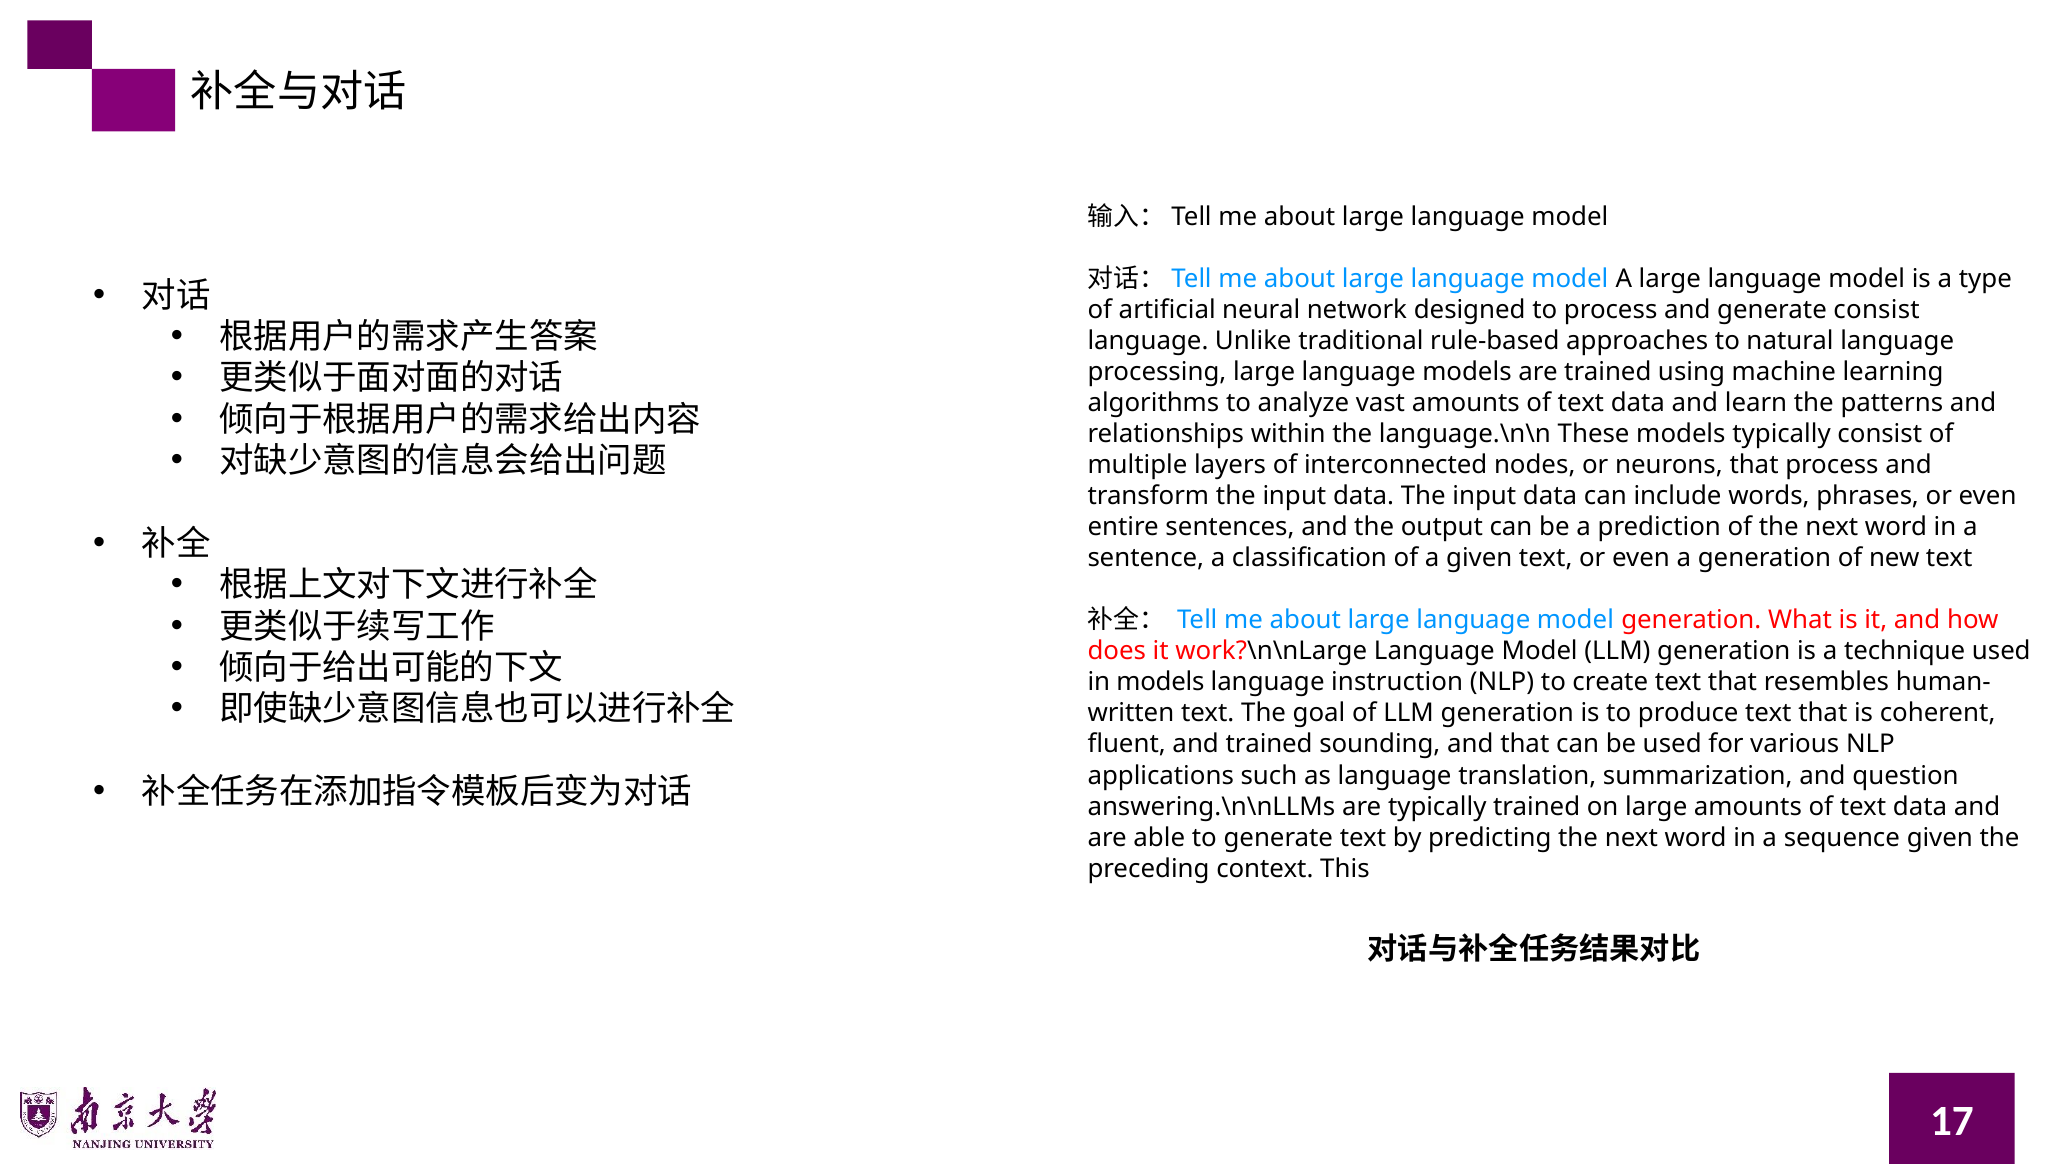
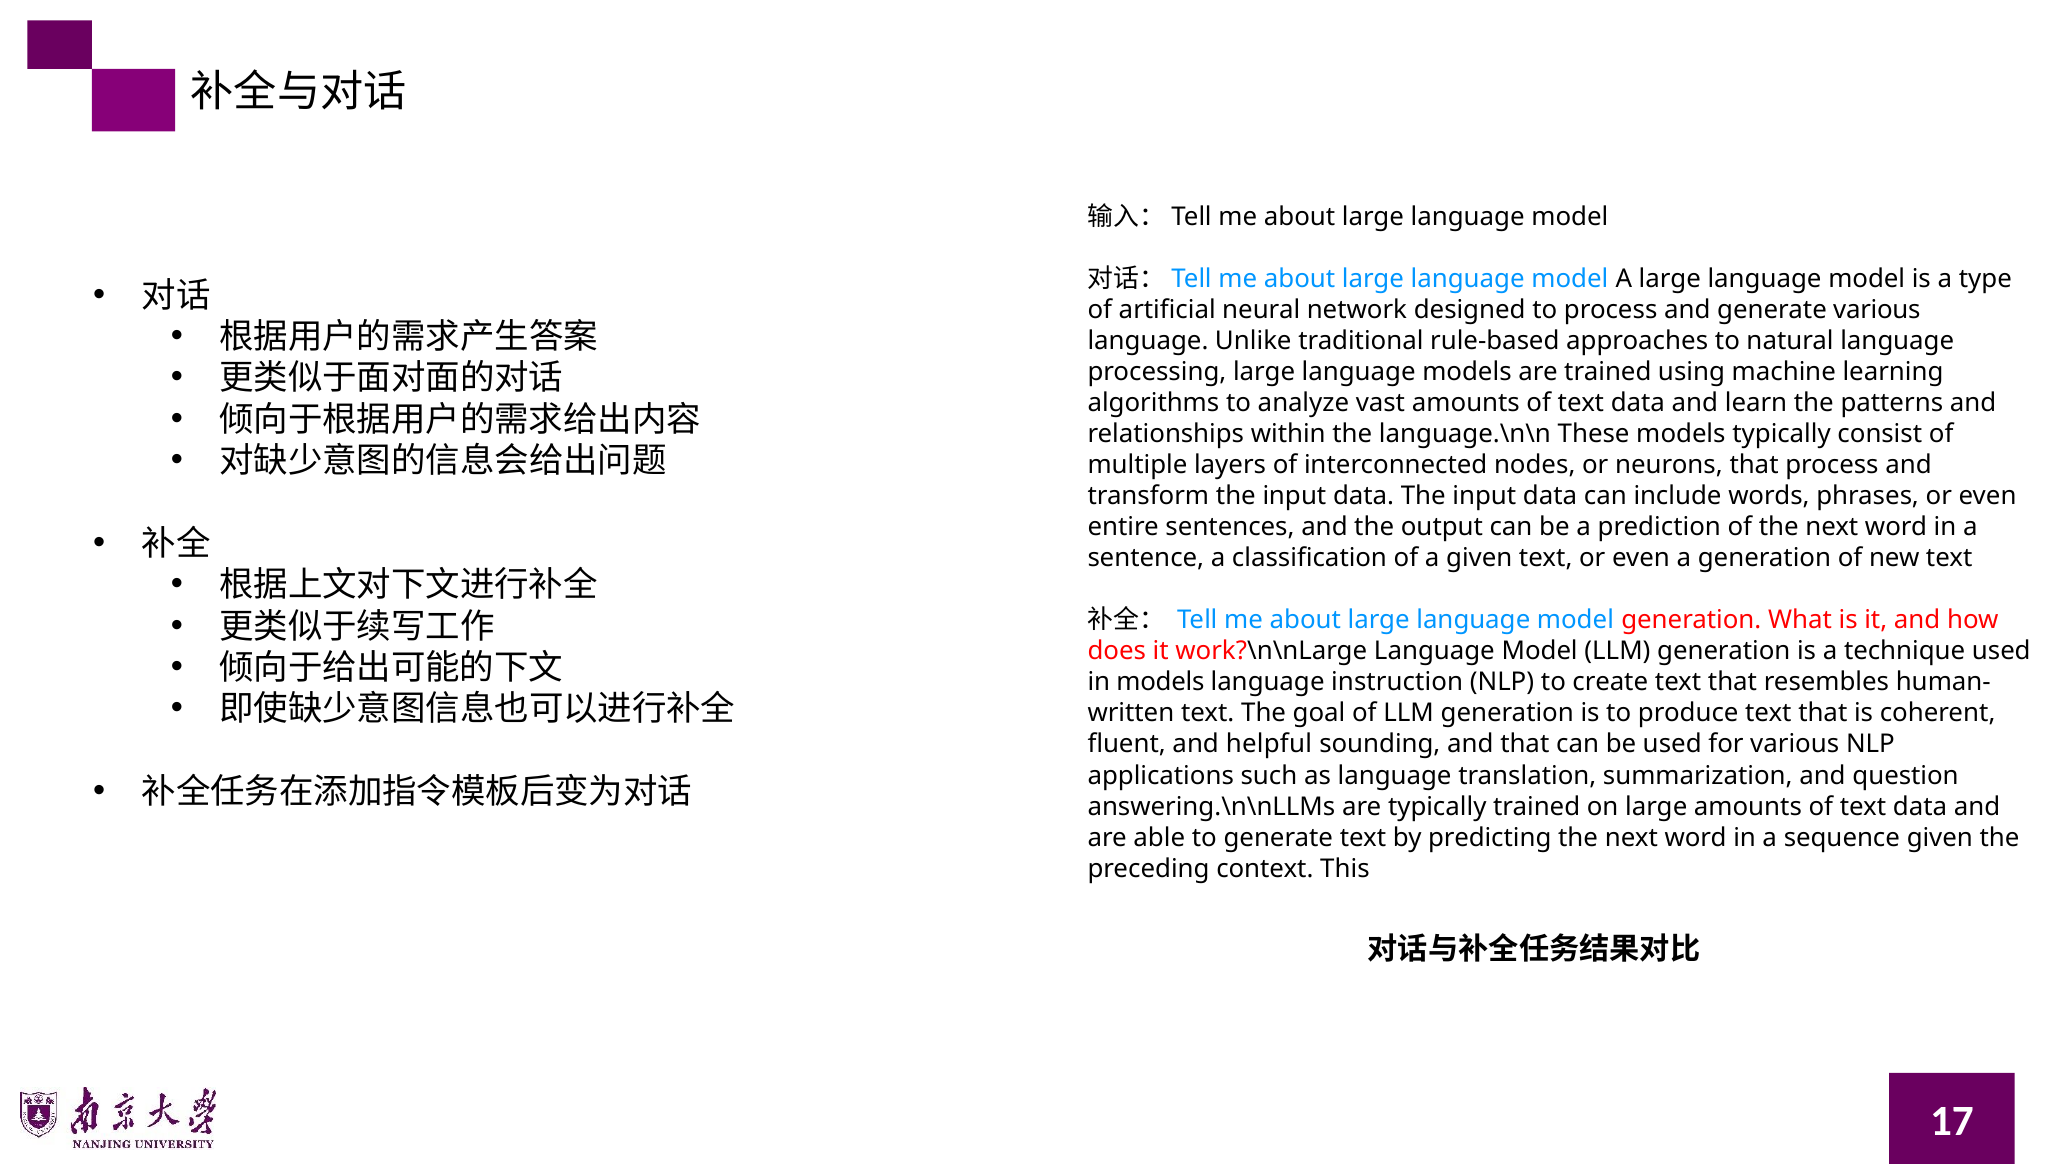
generate consist: consist -> various (1877, 310)
and trained: trained -> helpful (1269, 745)
